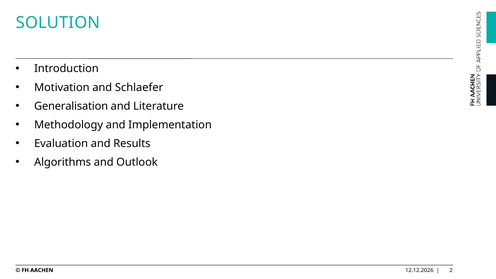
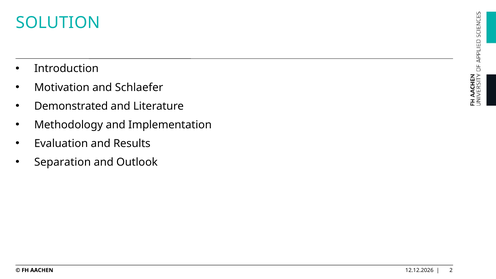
Generalisation: Generalisation -> Demonstrated (71, 106)
Algorithms: Algorithms -> Separation (63, 162)
